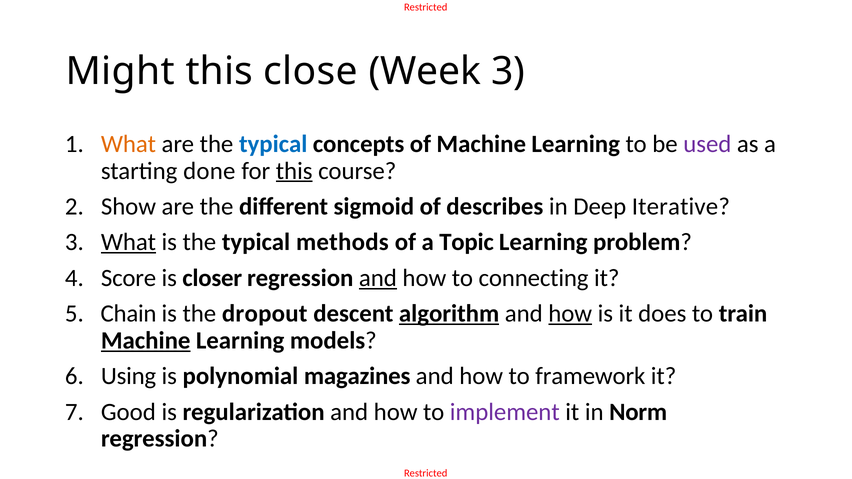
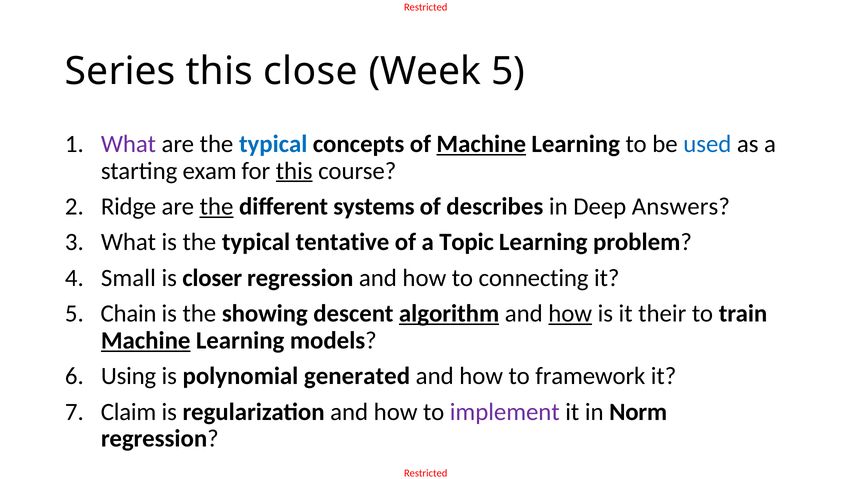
Might: Might -> Series (120, 72)
Week 3: 3 -> 5 (508, 72)
What colour: orange -> purple (128, 144)
Machine underline: none -> present (481, 144)
used colour: purple -> blue (707, 144)
done: done -> exam (210, 171)
Show: Show -> Ridge (129, 207)
the underline: none -> present (217, 207)
sigmoid: sigmoid -> systems (374, 207)
Iterative: Iterative -> Answers (681, 207)
What underline: present -> none (128, 242)
methods: methods -> tentative (343, 242)
Score: Score -> Small (128, 278)
and underline: present -> none (378, 278)
dropout: dropout -> showing (265, 314)
does: does -> their (662, 314)
magazines: magazines -> generated (357, 376)
Good: Good -> Claim (129, 412)
